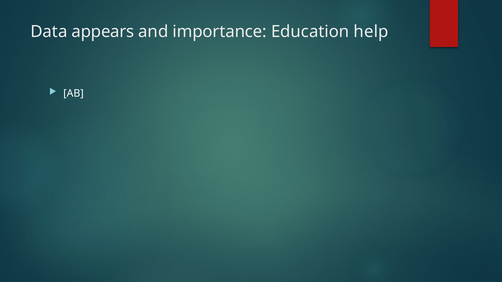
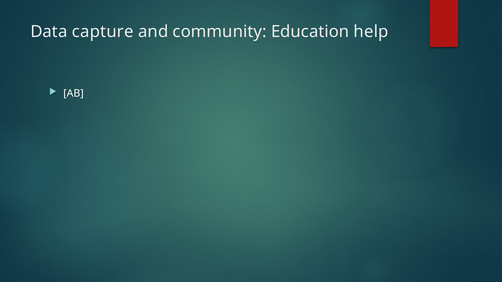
appears: appears -> capture (103, 32)
importance: importance -> community (220, 32)
